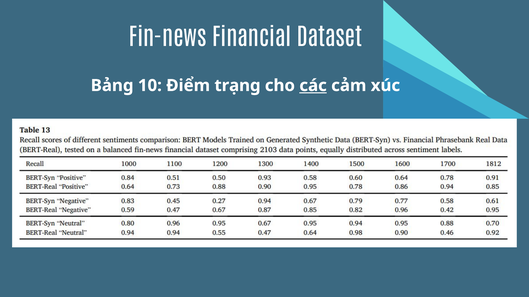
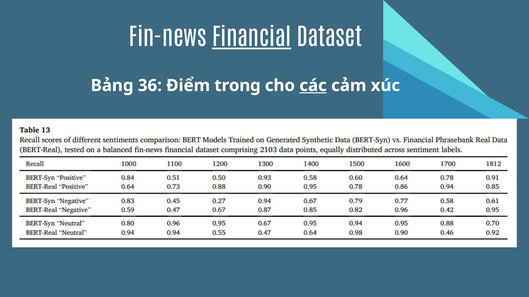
Financial underline: none -> present (252, 38)
10: 10 -> 36 (150, 86)
trạng: trạng -> trong (238, 86)
